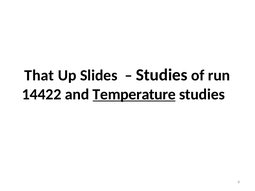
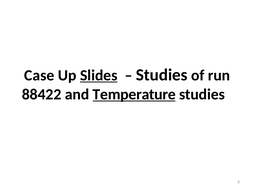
That: That -> Case (39, 75)
Slides underline: none -> present (99, 75)
14422: 14422 -> 88422 (42, 94)
